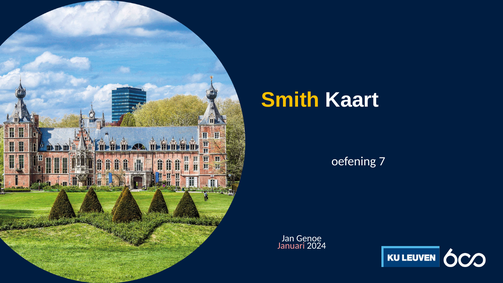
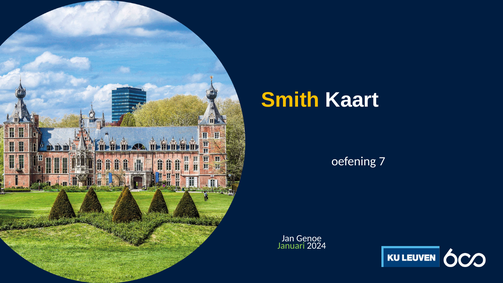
Januari colour: pink -> light green (291, 246)
